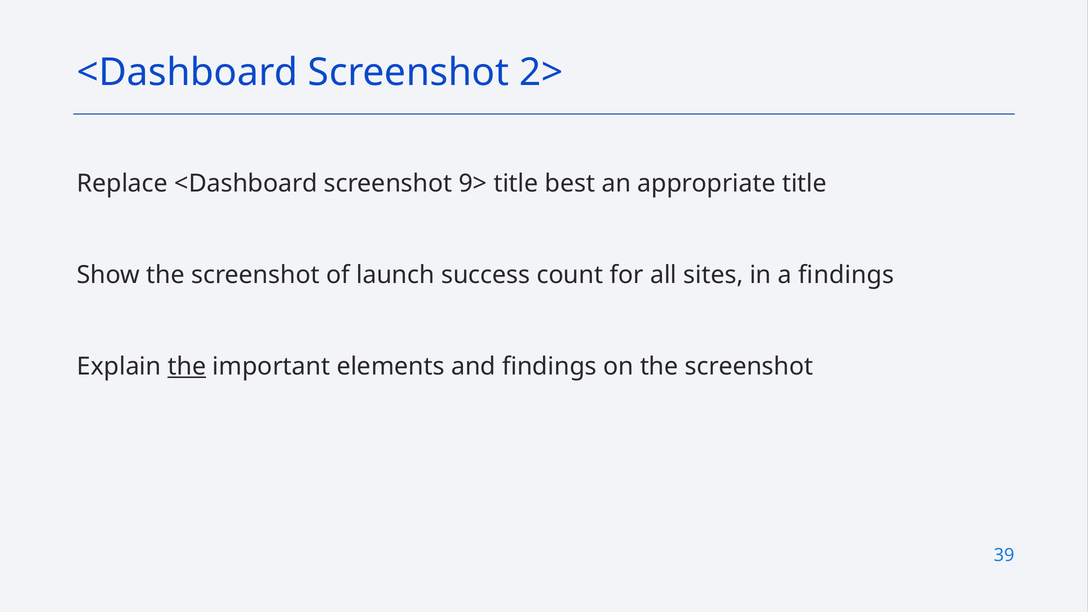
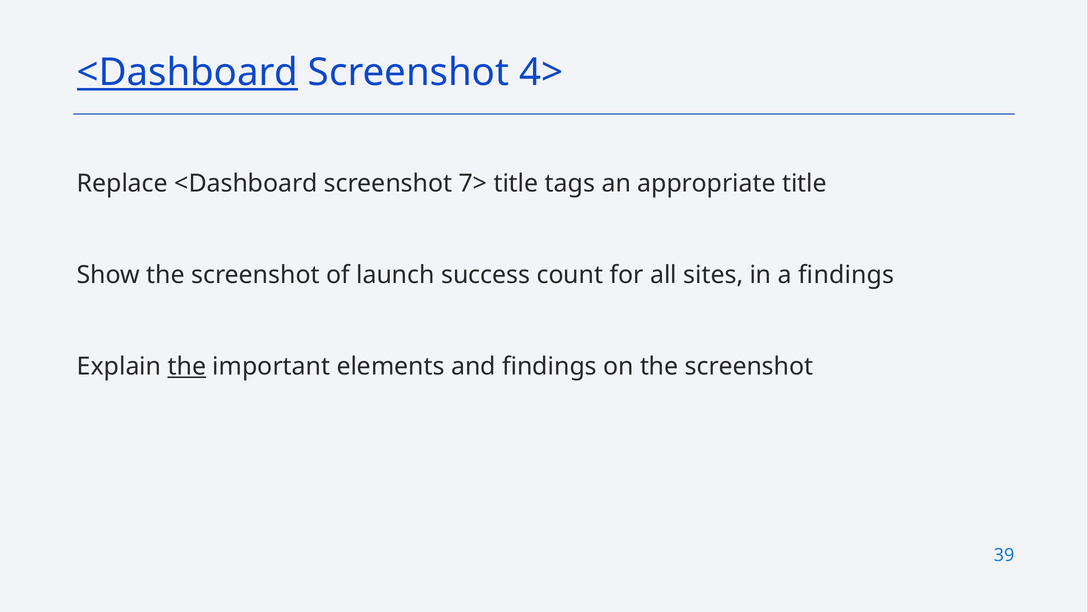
<Dashboard underline: none -> present (187, 73)
2>: 2> -> 4> (541, 73)
9>: 9> -> 7> (473, 184)
best: best -> tags (570, 184)
